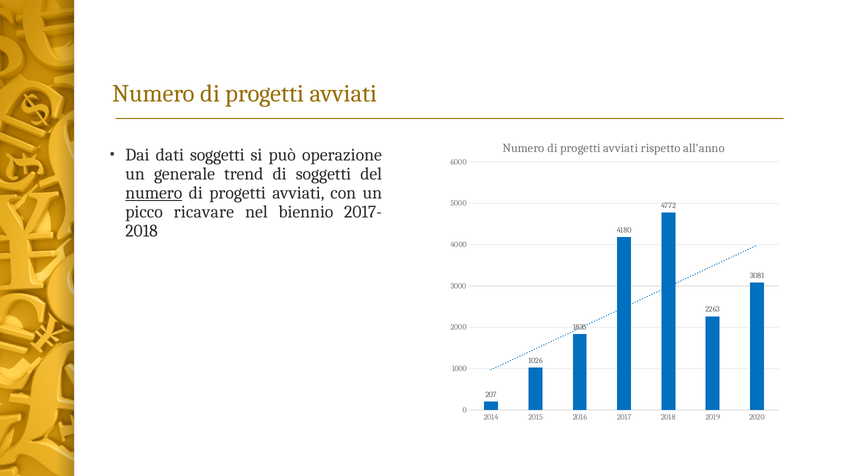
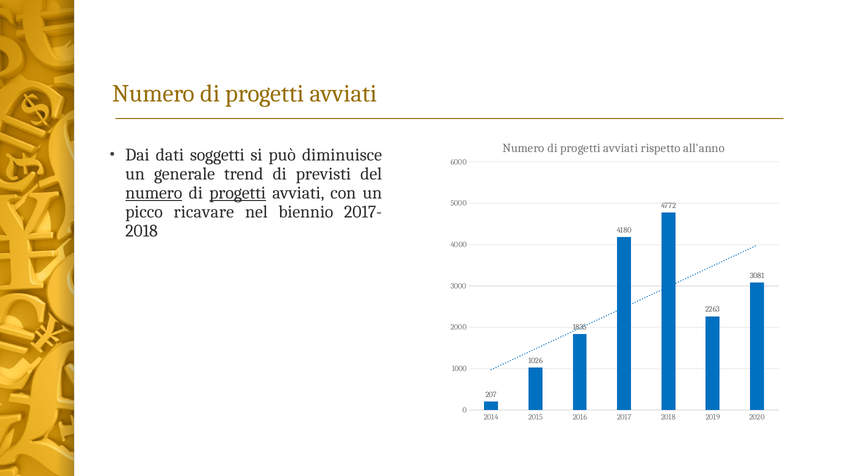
operazione: operazione -> diminuisce (342, 155)
di soggetti: soggetti -> previsti (323, 174)
progetti underline: none -> present (238, 193)
